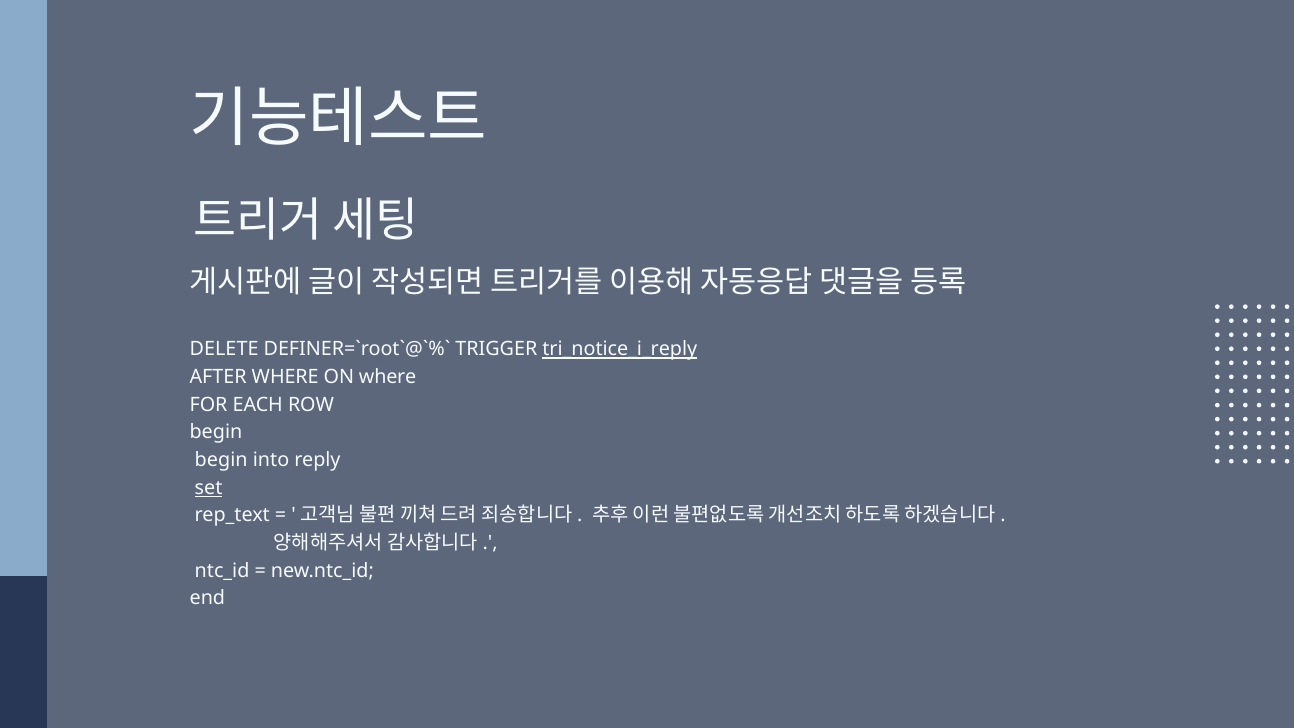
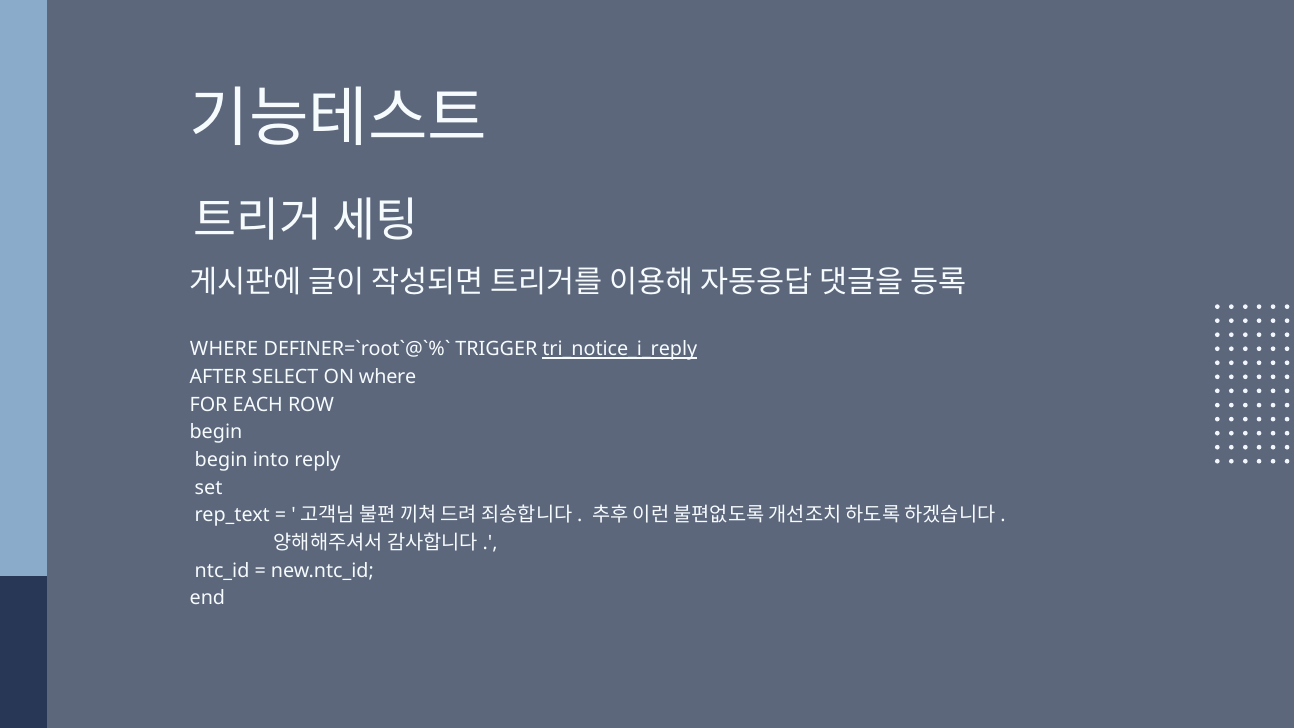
DELETE: DELETE -> WHERE (224, 349)
AFTER WHERE: WHERE -> SELECT (285, 377)
set underline: present -> none (209, 488)
